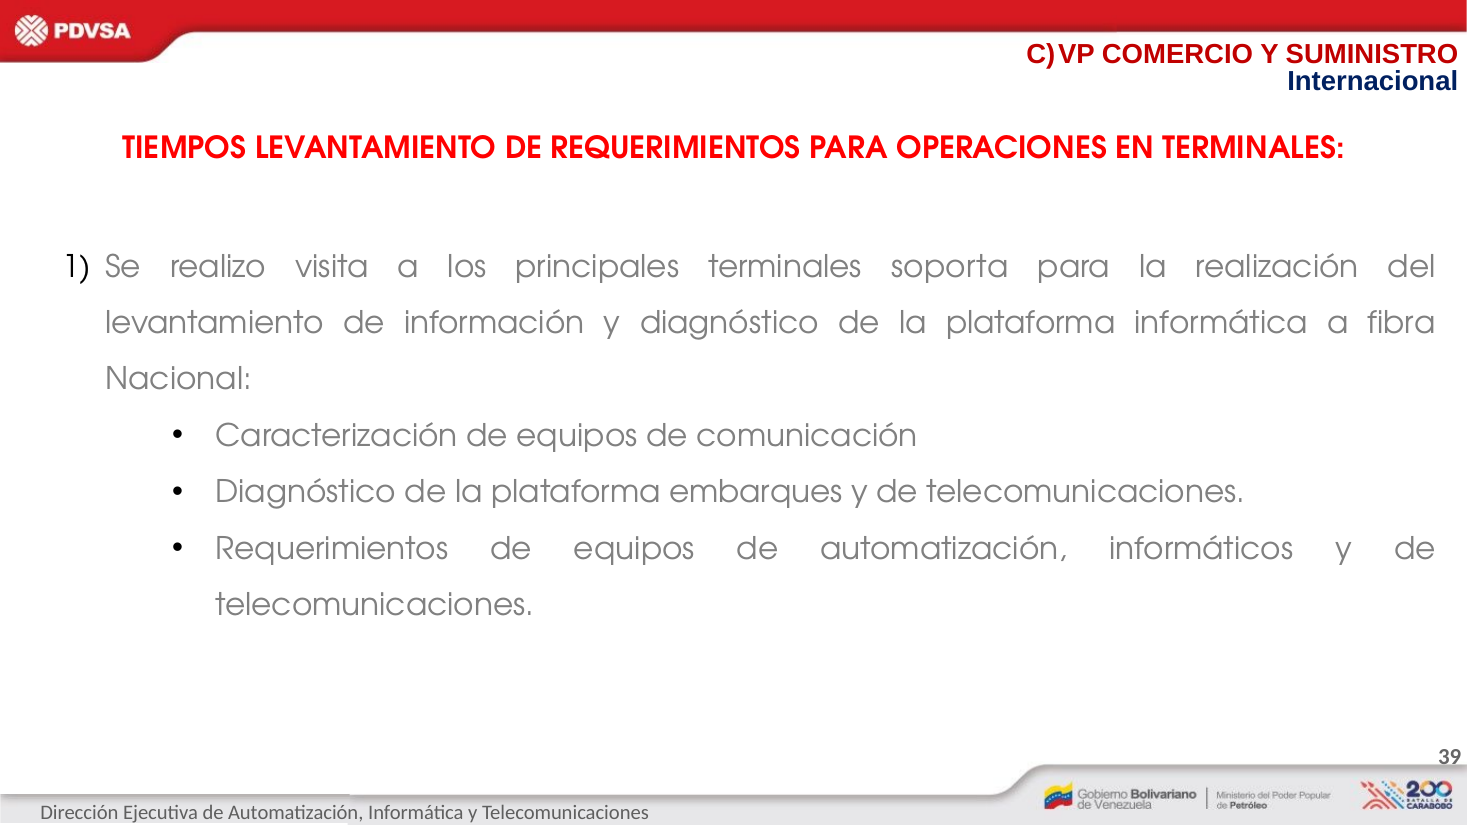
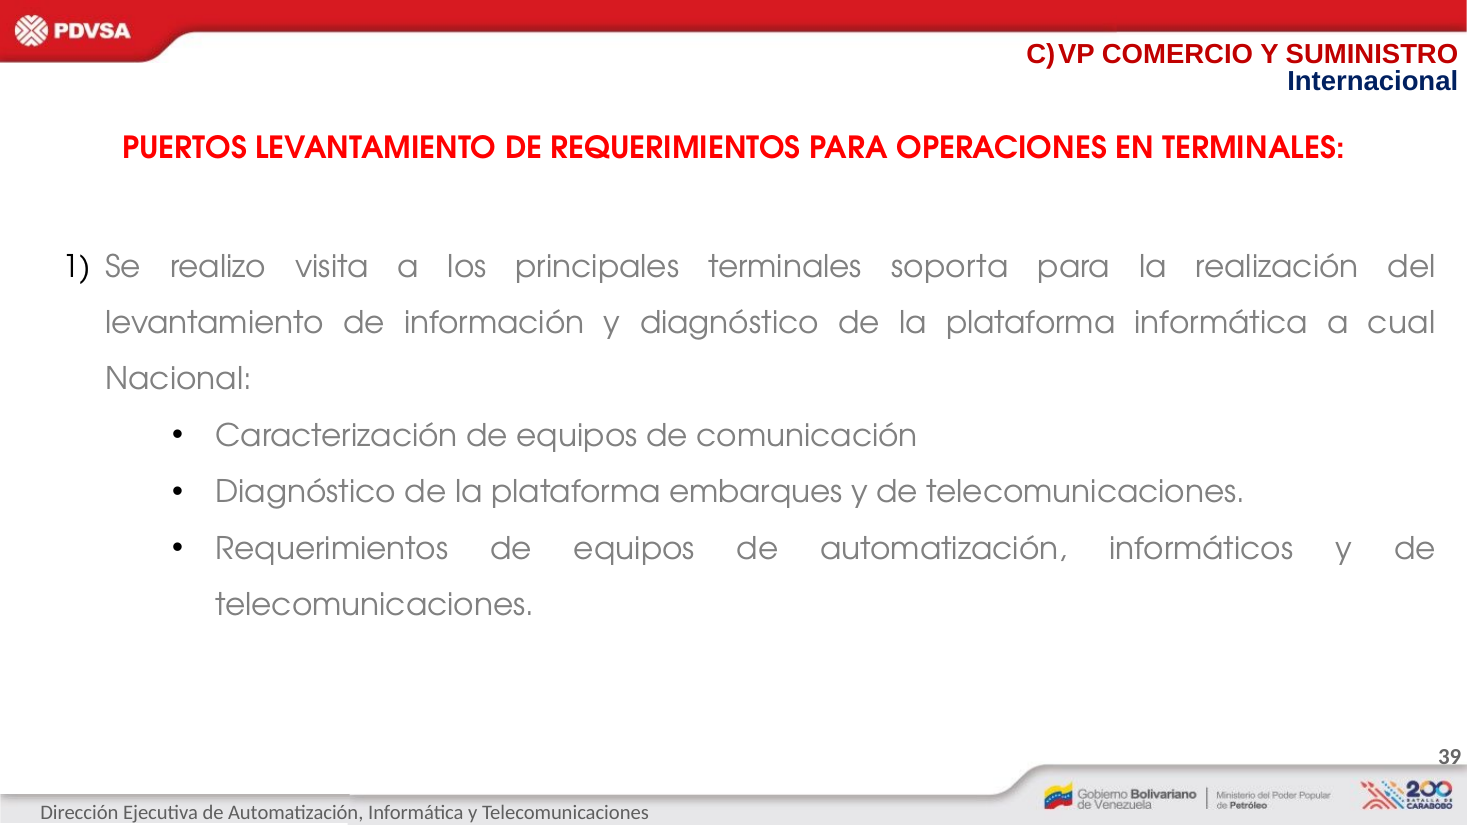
TIEMPOS: TIEMPOS -> PUERTOS (185, 149)
fibra: fibra -> cual (1401, 324)
